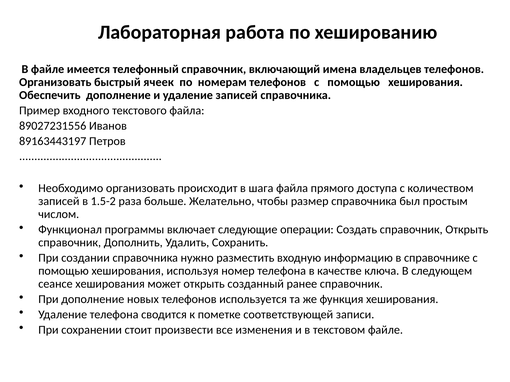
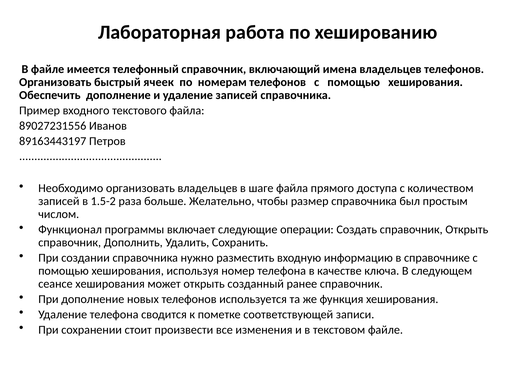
организовать происходит: происходит -> владельцев (208, 189)
шага: шага -> шаге (261, 189)
